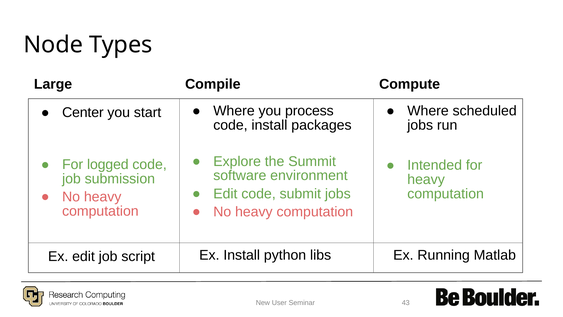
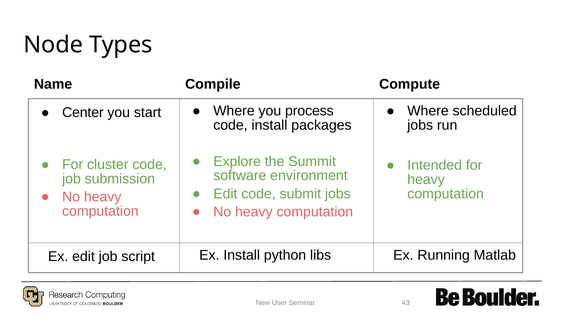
Large: Large -> Name (53, 84)
logged: logged -> cluster (108, 164)
